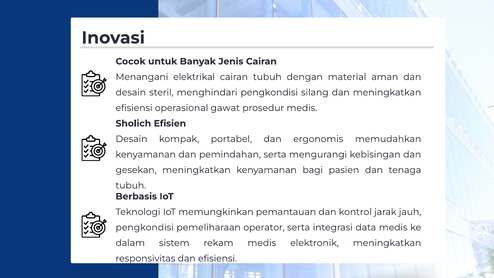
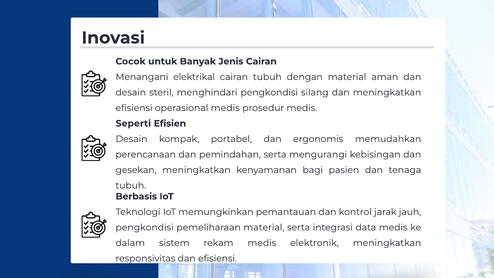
operasional gawat: gawat -> medis (225, 108)
Sholich: Sholich -> Seperti (133, 123)
kenyamanan: kenyamanan -> perencanaan (146, 154)
pemeliharaan operator: operator -> material (264, 227)
